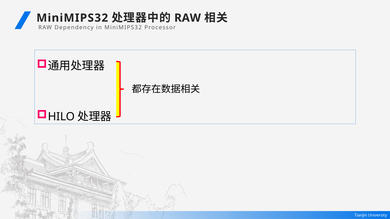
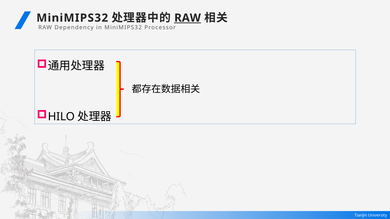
RAW underline: none -> present (188, 18)
